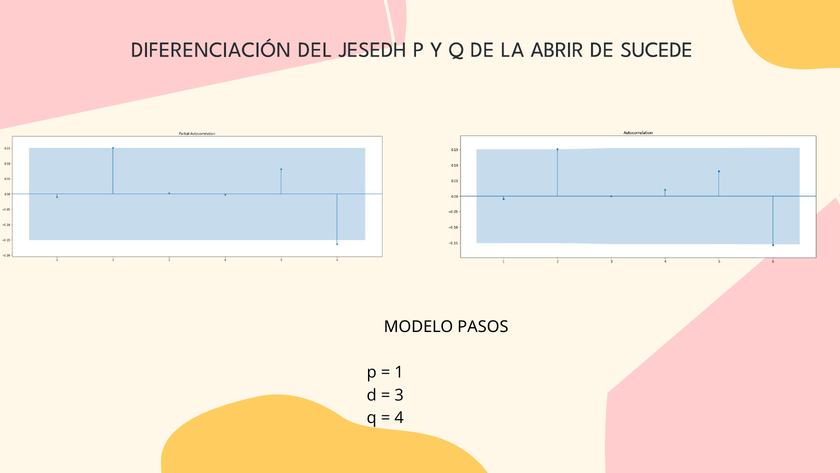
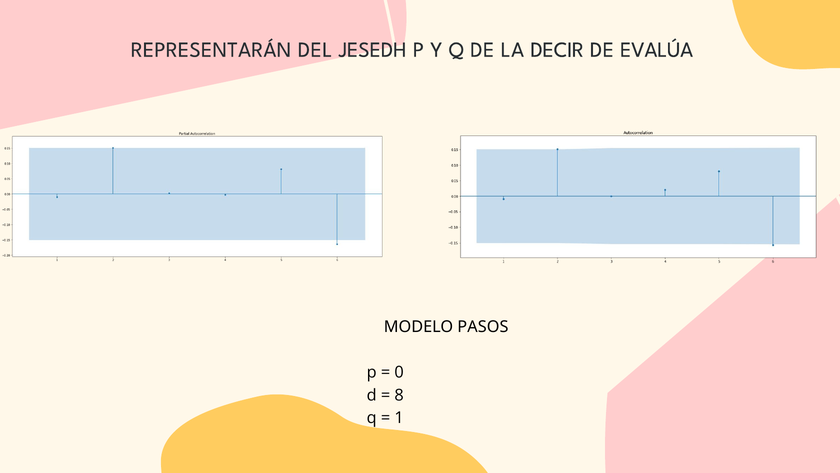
DIFERENCIACIÓN: DIFERENCIACIÓN -> REPRESENTARÁN (211, 50)
ABRIR: ABRIR -> DECIR (557, 50)
SUCEDE: SUCEDE -> EVALÚA (657, 50)
1: 1 -> 0 (399, 372)
3: 3 -> 8 (399, 395)
4: 4 -> 1 (399, 418)
